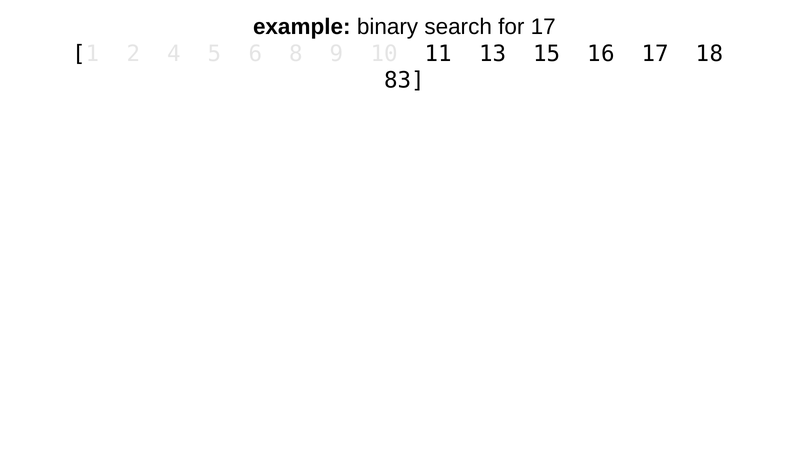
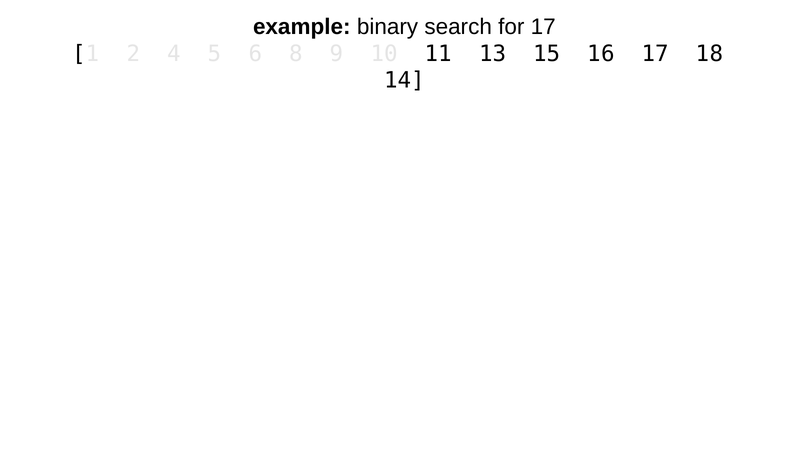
83: 83 -> 14 (405, 81)
